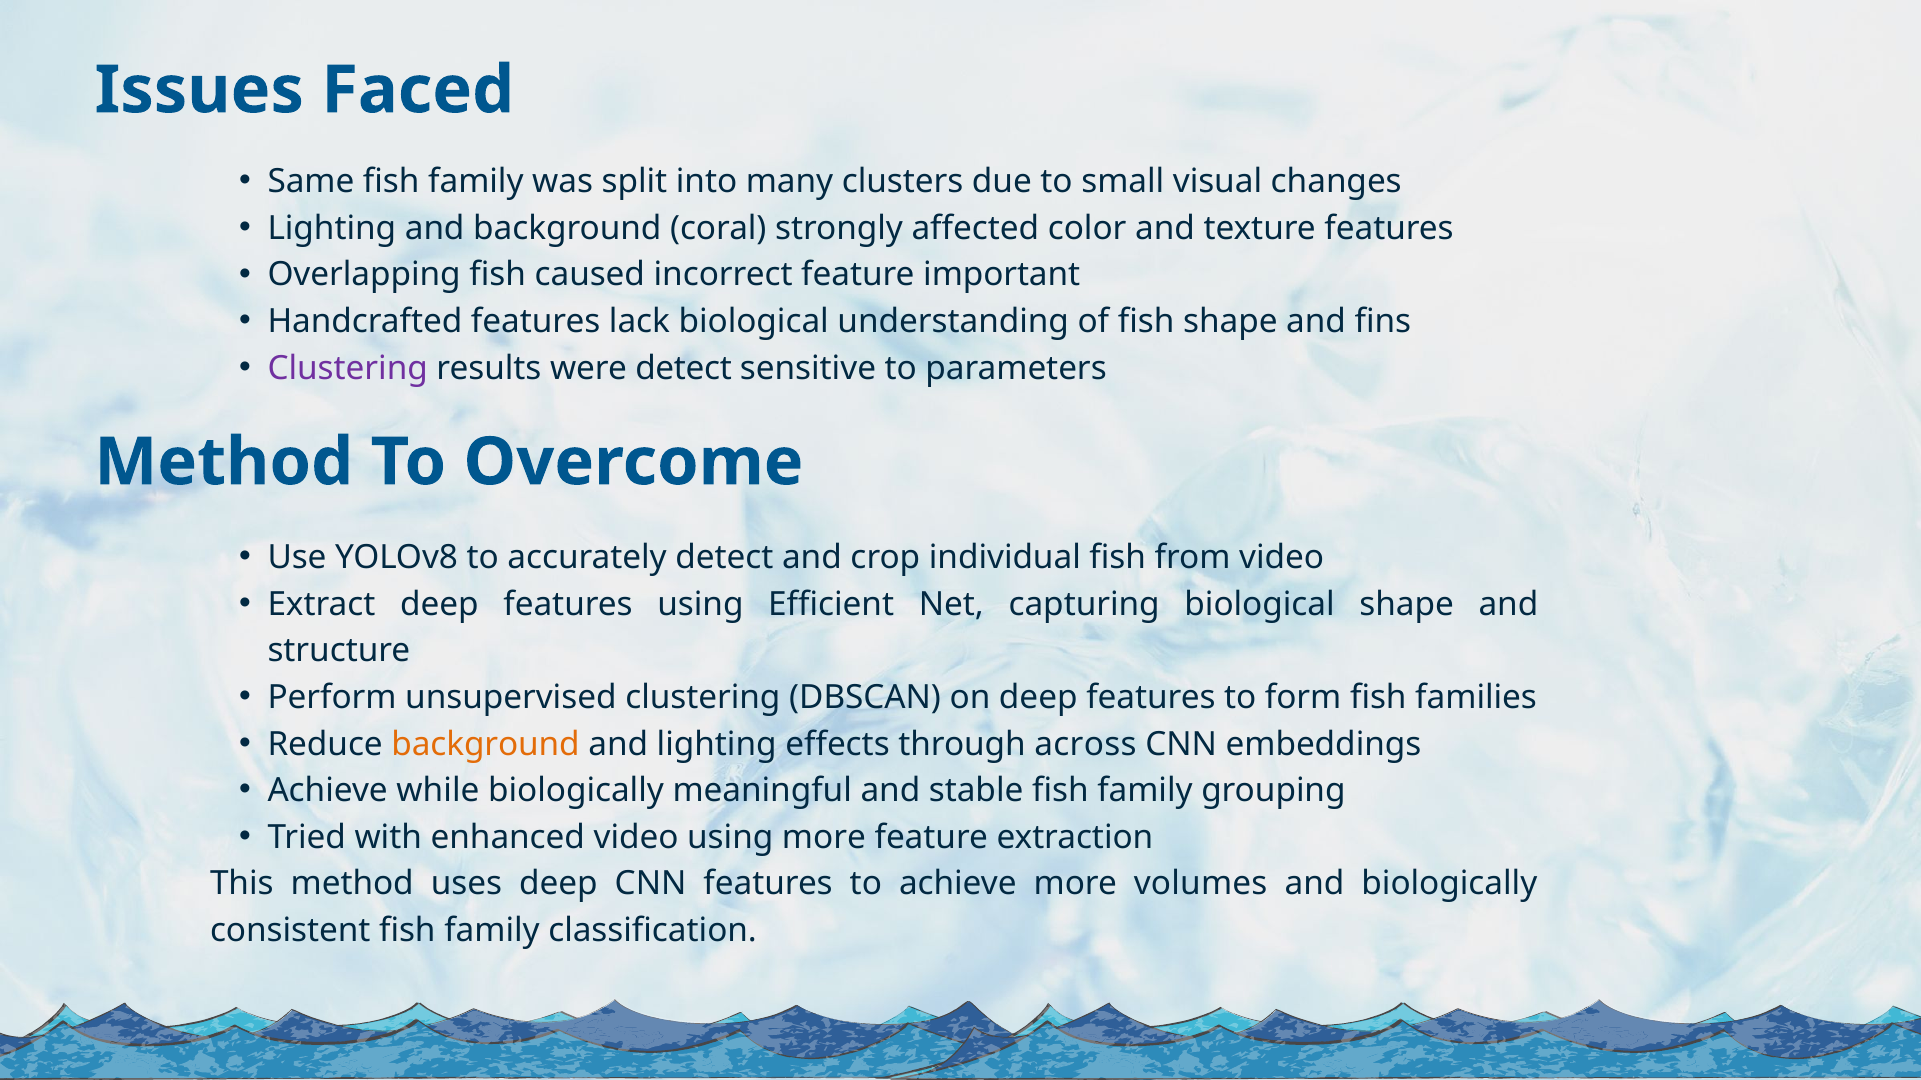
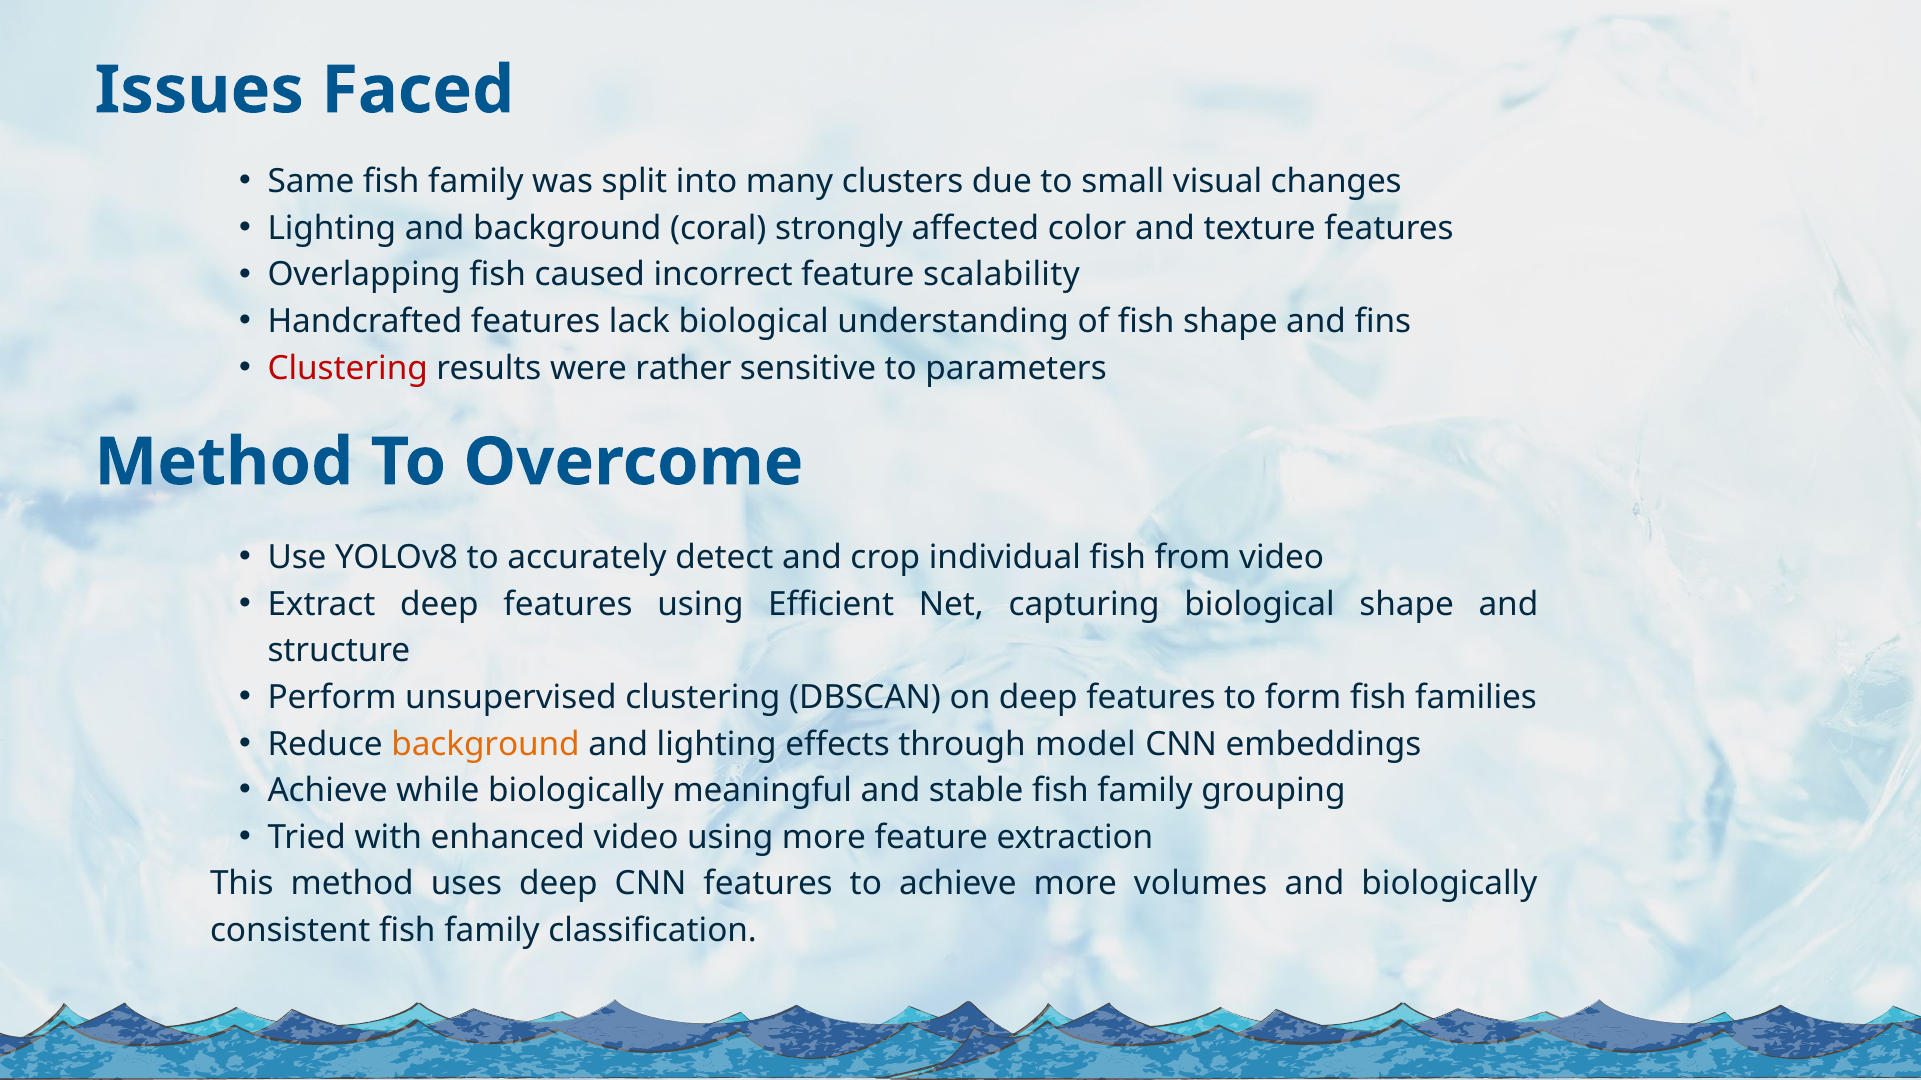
important: important -> scalability (1002, 275)
Clustering colour: purple -> red (348, 368)
were detect: detect -> rather (684, 368)
across: across -> model (1085, 744)
